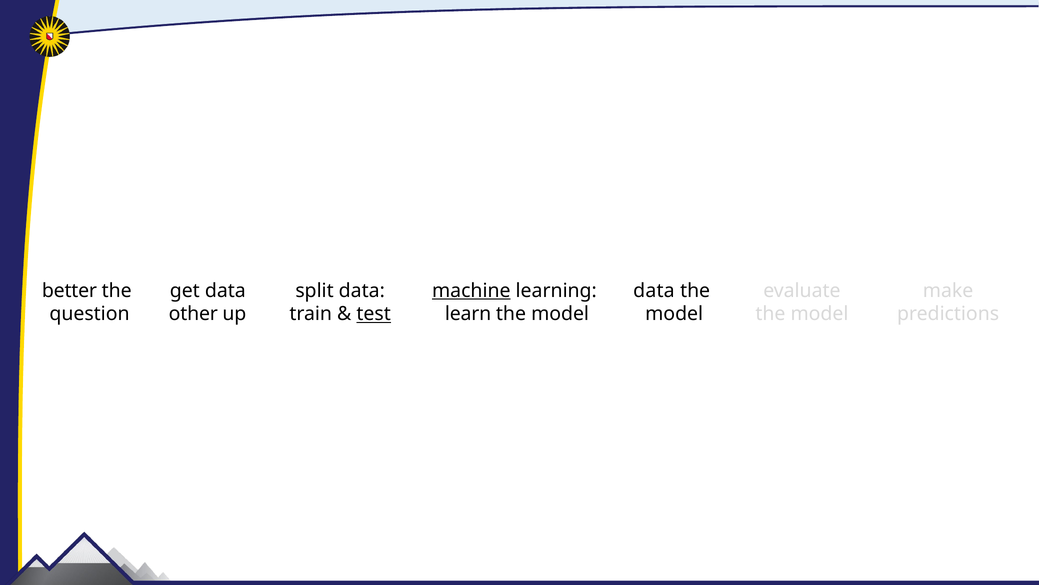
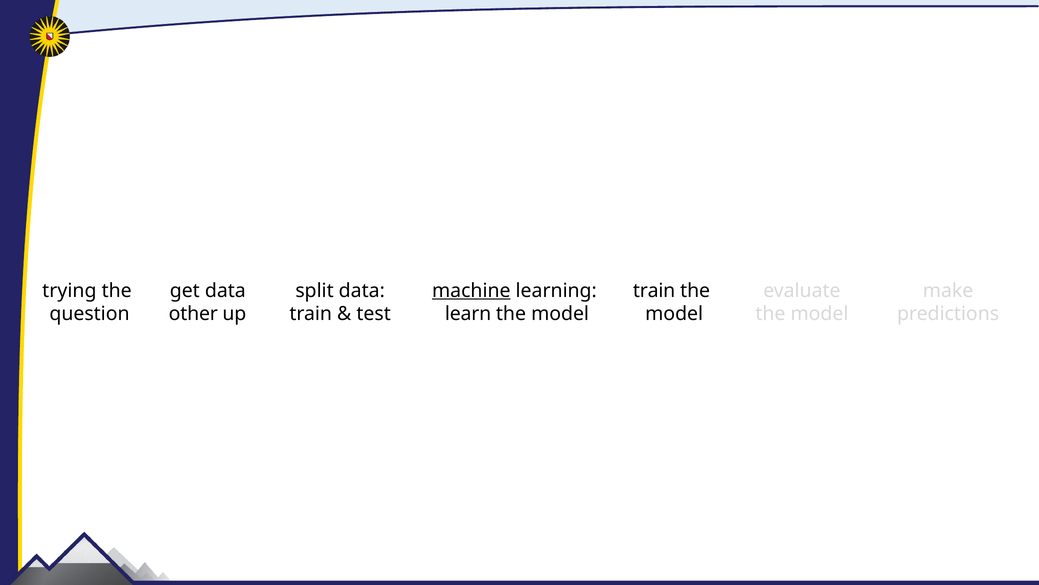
better: better -> trying (69, 290)
data: data -> train (654, 290)
test underline: present -> none (374, 314)
